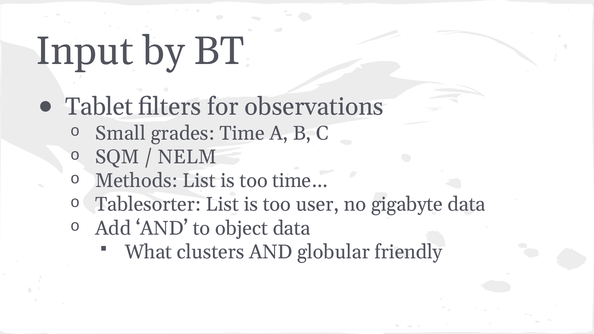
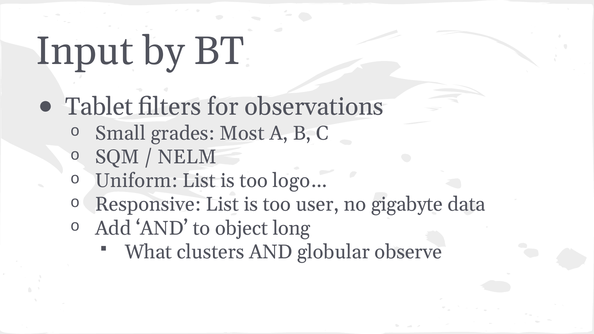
Time: Time -> Most (242, 133)
Methods: Methods -> Uniform (136, 181)
time…: time… -> logo… (299, 181)
Tablesorter: Tablesorter -> Responsive (148, 204)
object data: data -> long (292, 228)
friendly: friendly -> observe (408, 252)
